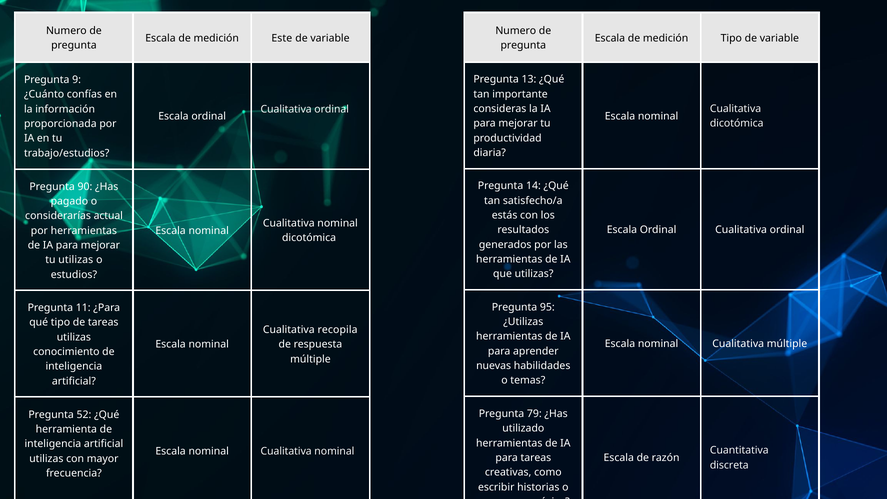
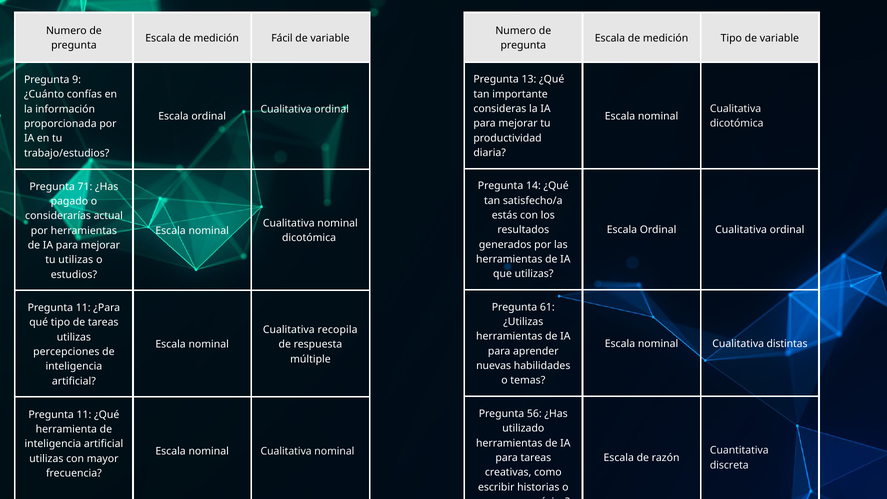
Este: Este -> Fácil (282, 38)
90: 90 -> 71 (85, 187)
95: 95 -> 61 (547, 307)
Cualitativa múltiple: múltiple -> distintas (787, 344)
conocimiento: conocimiento -> percepciones (66, 352)
79: 79 -> 56 (534, 414)
52: 52 -> 11 (84, 415)
